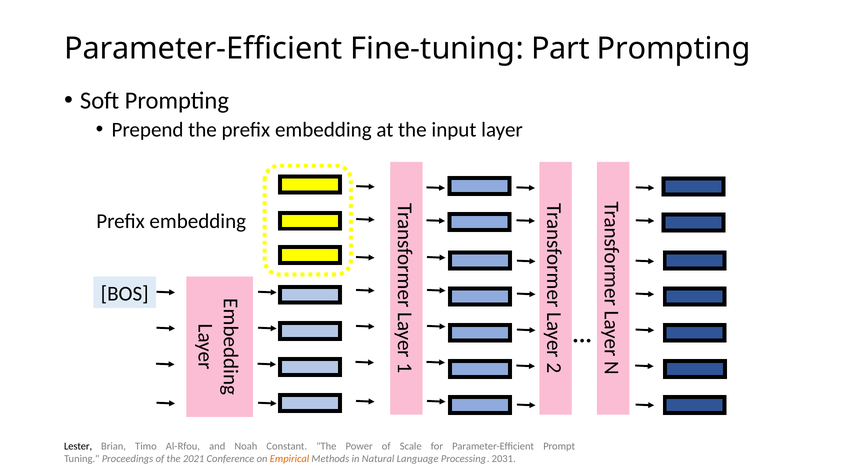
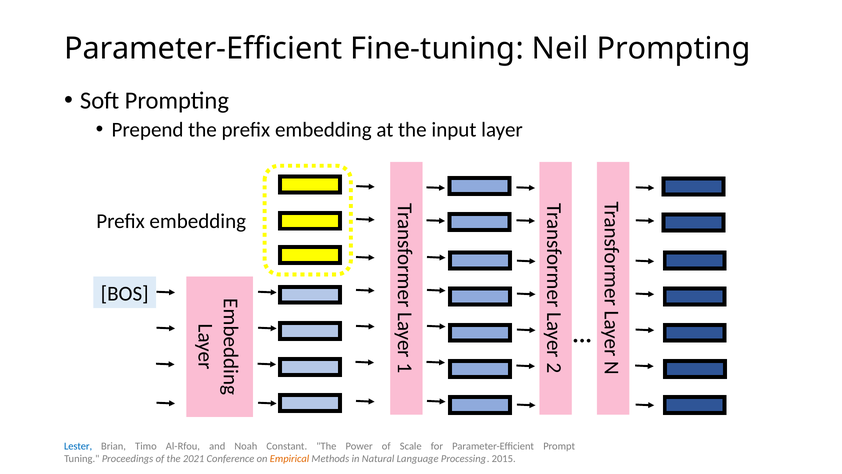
Part: Part -> Neil (560, 49)
Lester colour: black -> blue (78, 446)
2031: 2031 -> 2015 (504, 459)
